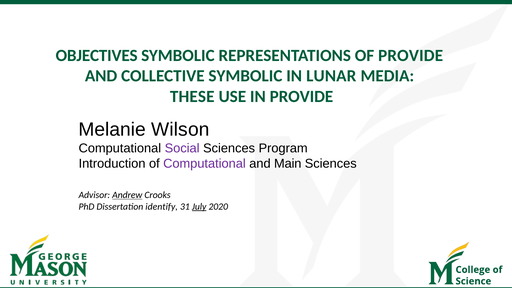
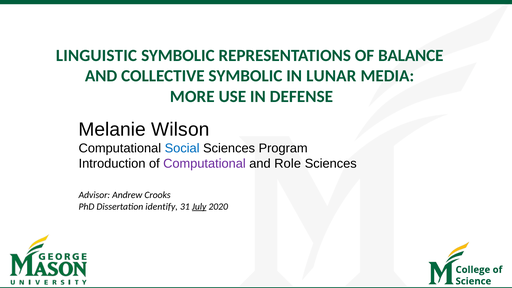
OBJECTIVES: OBJECTIVES -> LINGUISTIC (96, 55)
OF PROVIDE: PROVIDE -> BALANCE (411, 55)
THESE: THESE -> MORE (192, 96)
IN PROVIDE: PROVIDE -> DEFENSE (301, 96)
Social colour: purple -> blue (182, 148)
Main: Main -> Role (288, 164)
Andrew underline: present -> none (127, 195)
